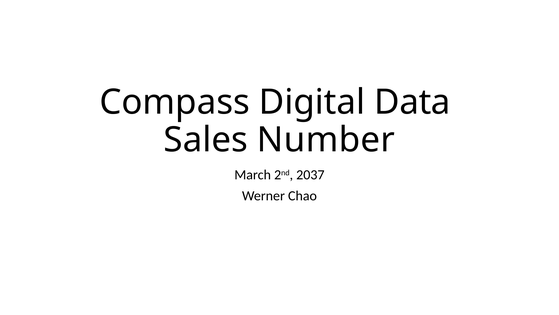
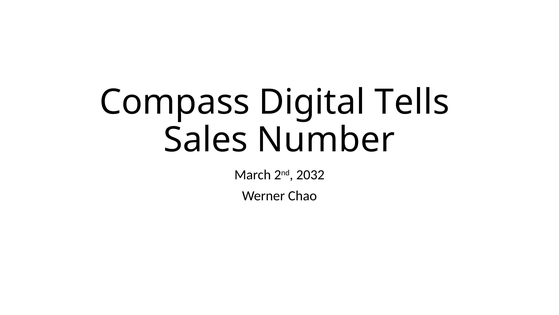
Data: Data -> Tells (412, 102)
2037: 2037 -> 2032 (310, 175)
